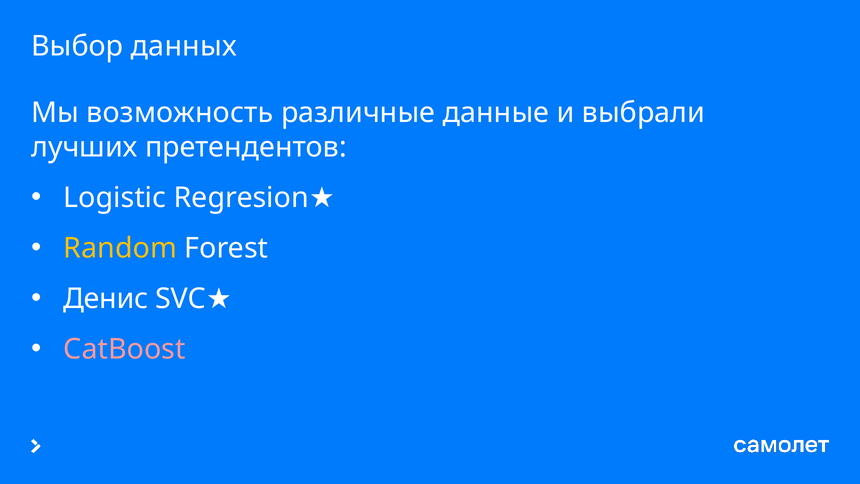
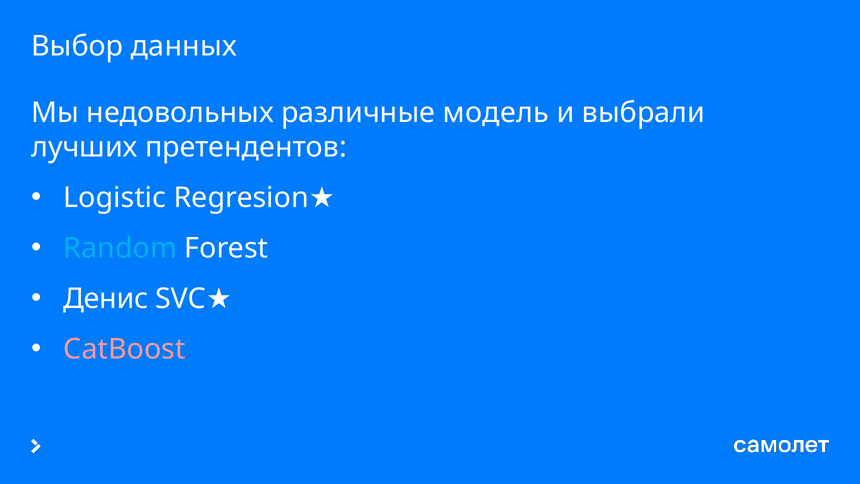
возможность: возможность -> недовольных (180, 113)
данные: данные -> модель (496, 113)
Random colour: yellow -> light blue (120, 248)
